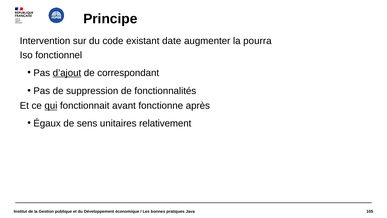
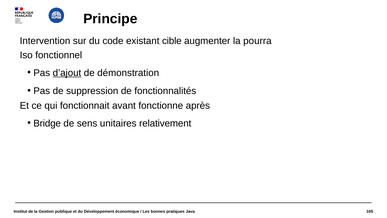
date: date -> cible (172, 41)
correspondant: correspondant -> démonstration (128, 73)
qui underline: present -> none (51, 106)
Égaux: Égaux -> Bridge (47, 123)
